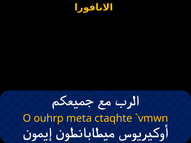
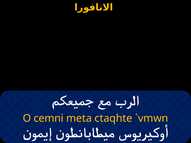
ouhrp: ouhrp -> cemni (49, 119)
